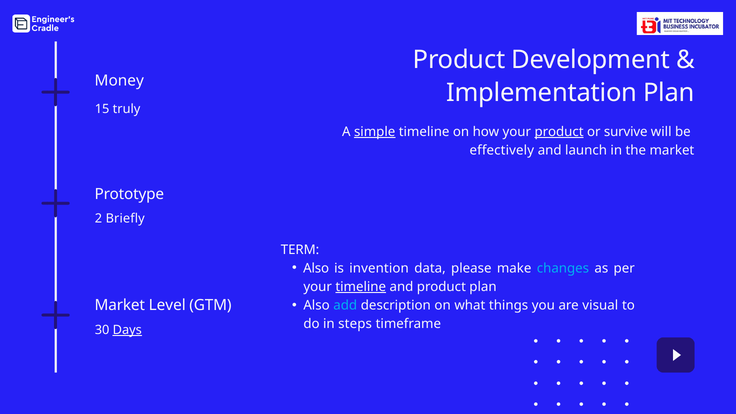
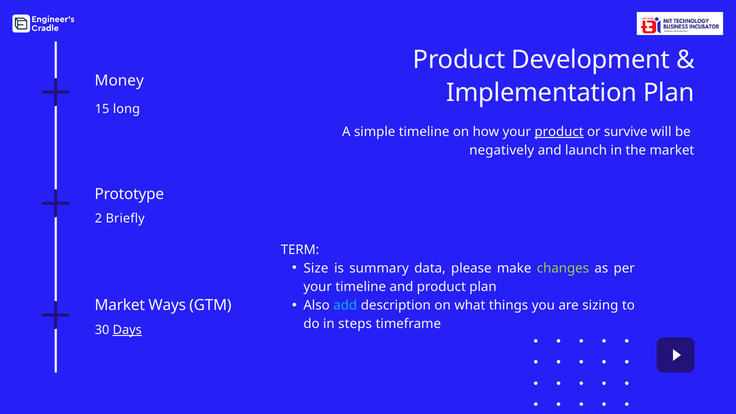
truly: truly -> long (126, 109)
simple underline: present -> none (375, 132)
effectively: effectively -> negatively (502, 150)
Also: Also -> Size (316, 268)
invention: invention -> summary (379, 268)
changes colour: light blue -> light green (563, 268)
timeline underline: present -> none (361, 287)
visual: visual -> sizing (600, 305)
Level: Level -> Ways (167, 305)
